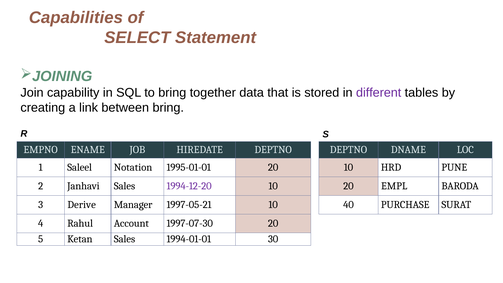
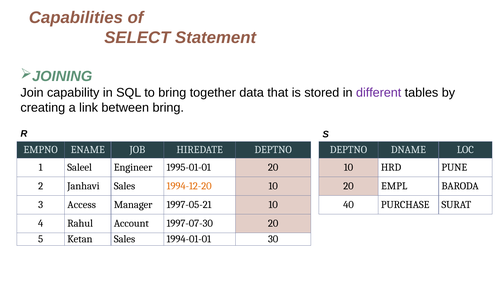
Notation: Notation -> Engineer (133, 167)
1994-12-20 colour: purple -> orange (189, 186)
Derive: Derive -> Access (82, 205)
